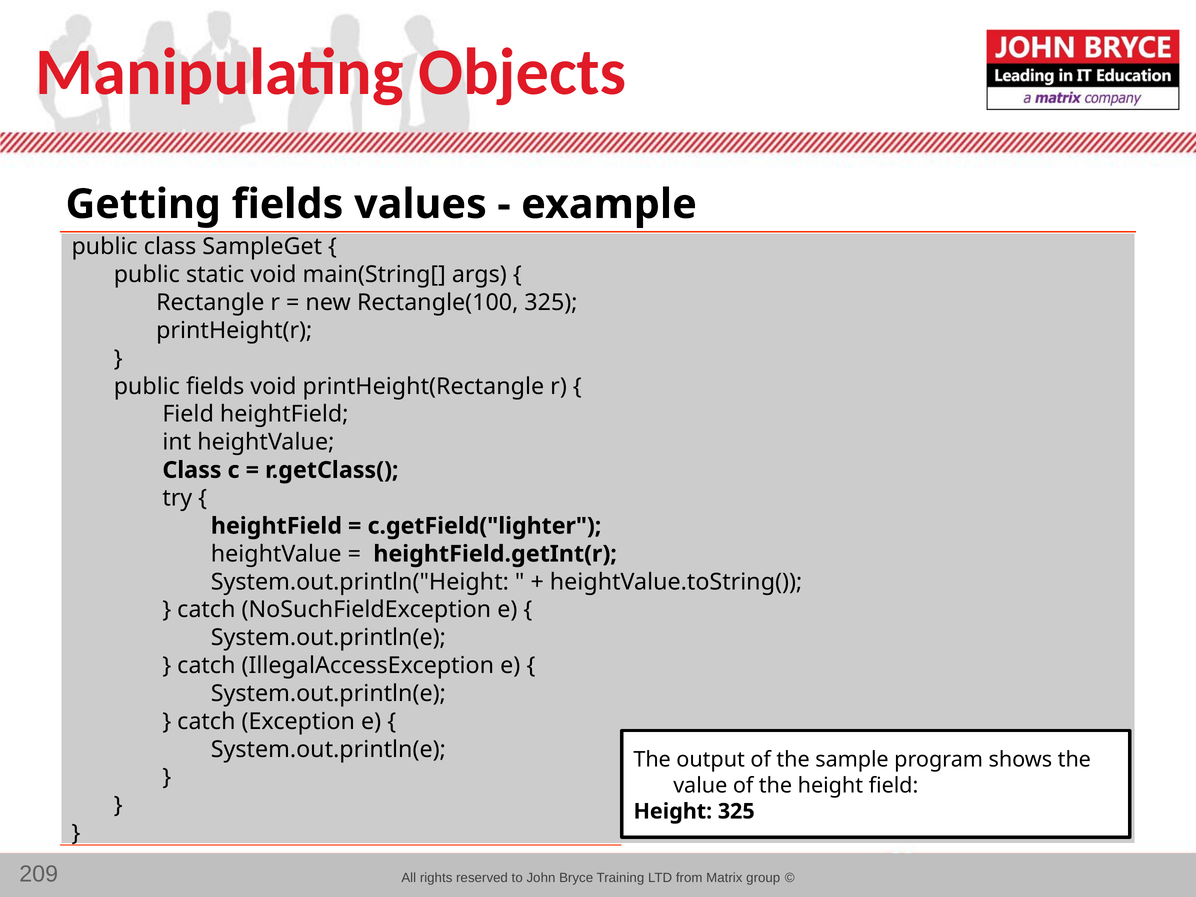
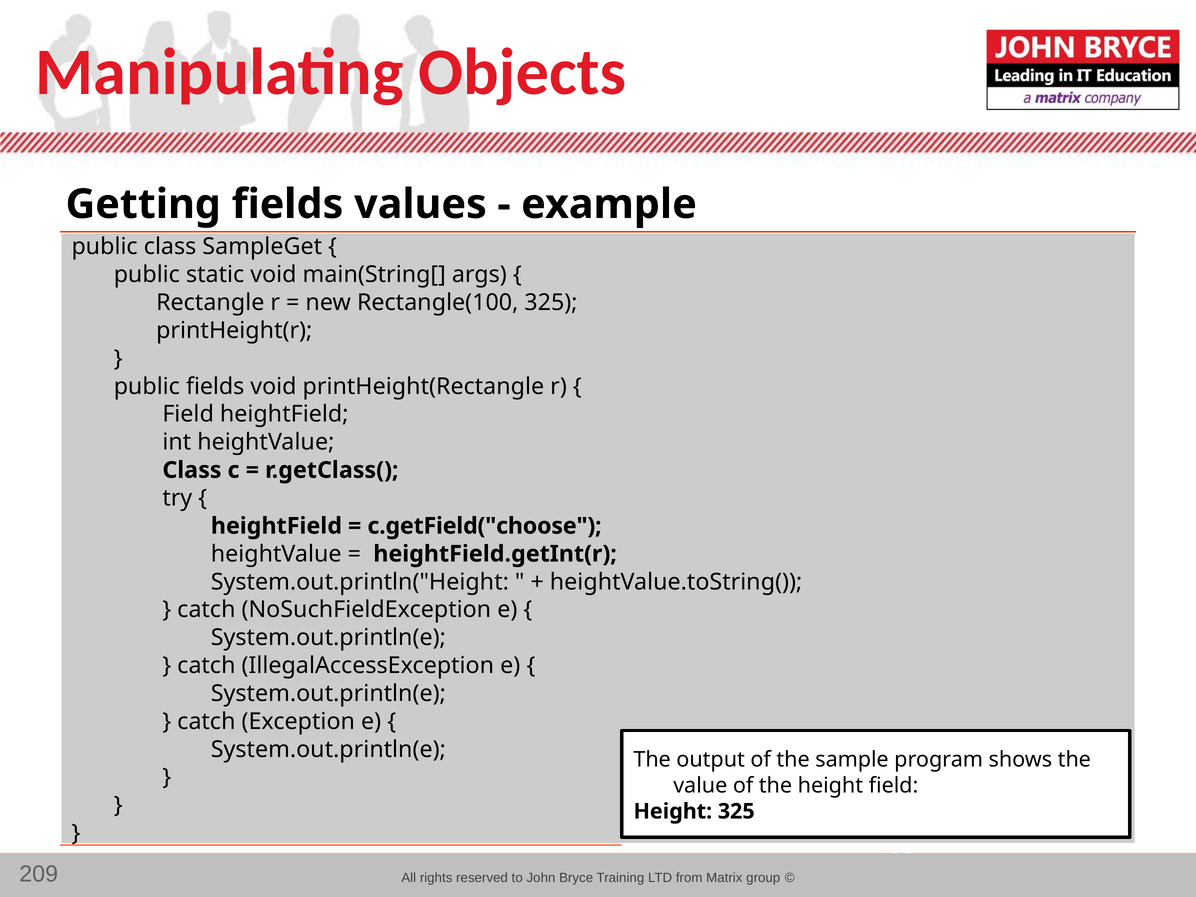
c.getField("lighter: c.getField("lighter -> c.getField("choose (485, 526)
